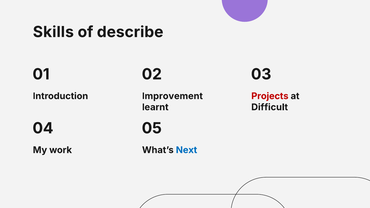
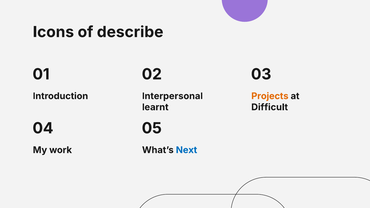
Skills: Skills -> Icons (53, 32)
Improvement: Improvement -> Interpersonal (172, 96)
Projects colour: red -> orange (270, 96)
